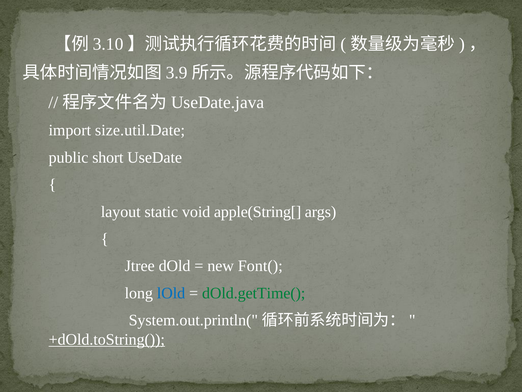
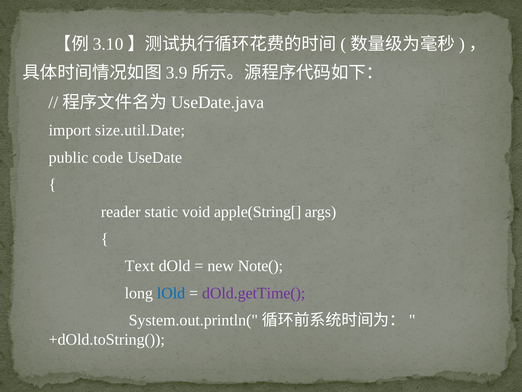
short: short -> code (108, 157)
layout: layout -> reader (121, 211)
Jtree: Jtree -> Text (140, 266)
Font(: Font( -> Note( (260, 266)
dOld.getTime( colour: green -> purple (254, 293)
+dOld.toString( underline: present -> none (107, 339)
